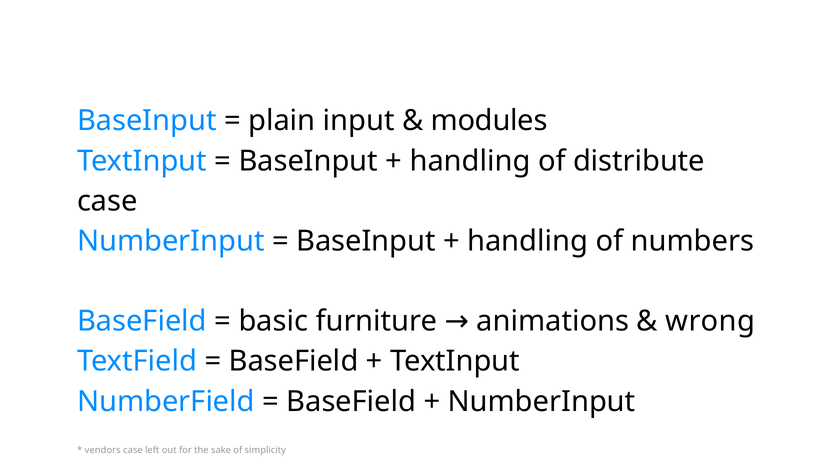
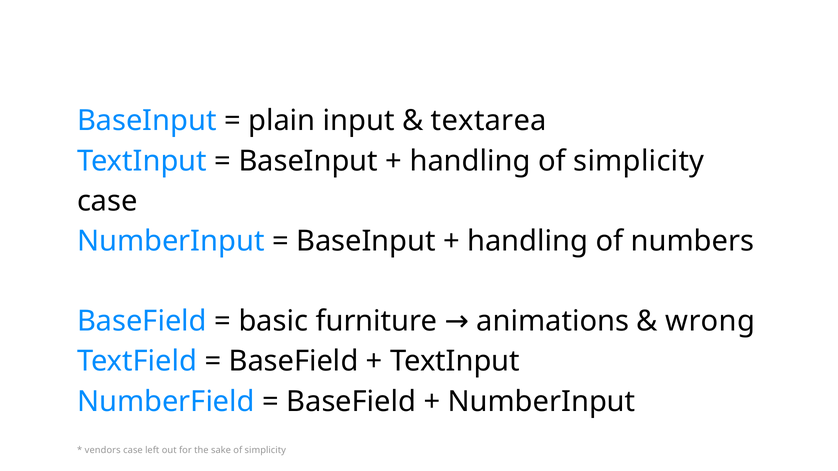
modules: modules -> textarea (489, 121)
handling of distribute: distribute -> simplicity (639, 161)
